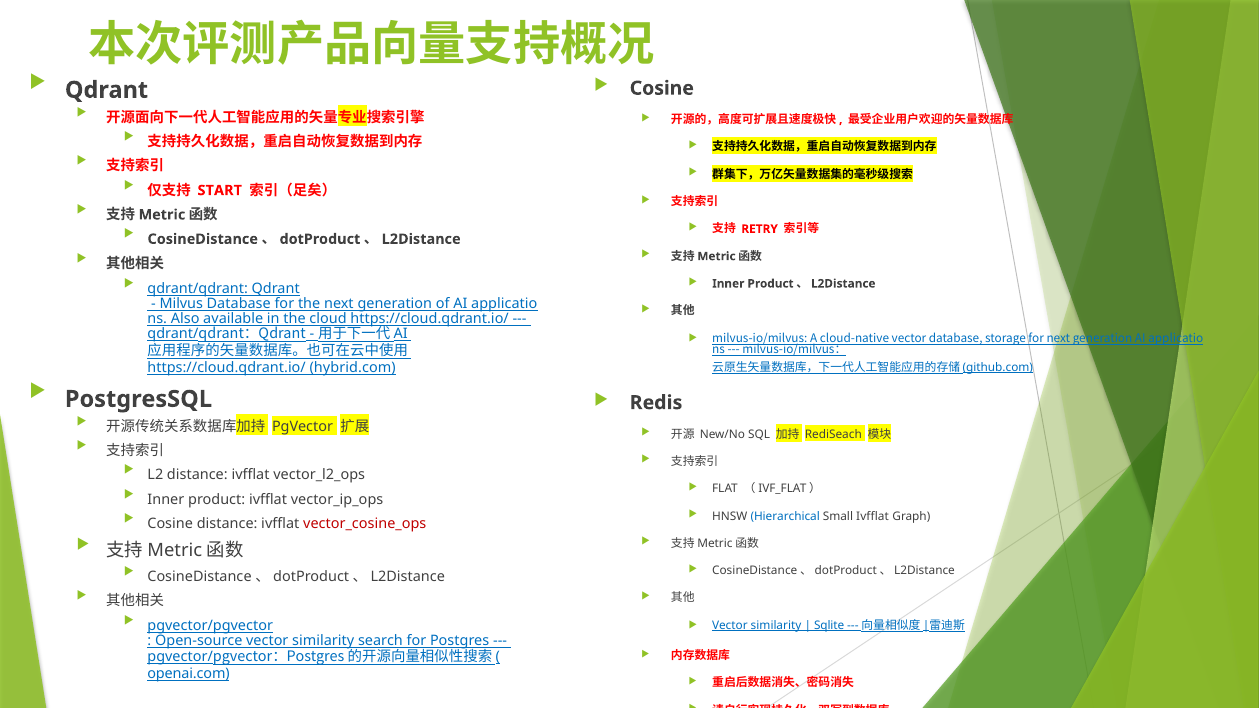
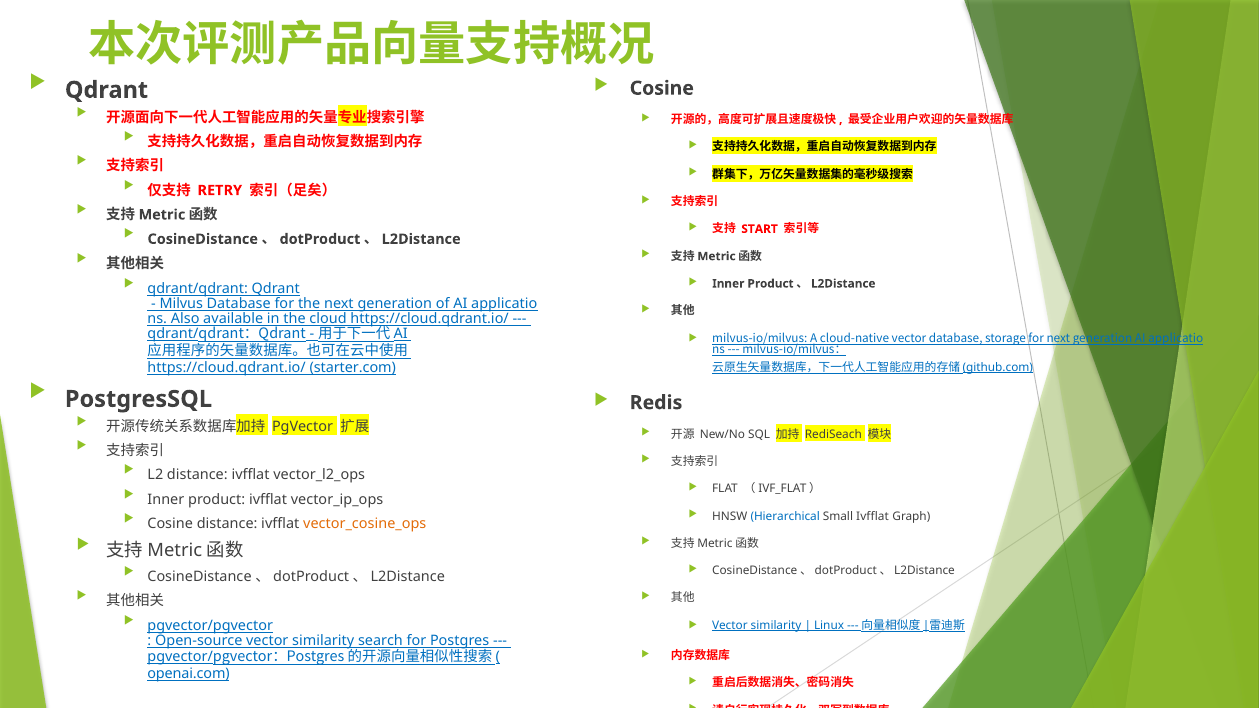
START: START -> RETRY (220, 190)
RETRY: RETRY -> START (760, 229)
hybrid.com: hybrid.com -> starter.com (353, 368)
vector_cosine_ops colour: red -> orange (365, 524)
Sqlite: Sqlite -> Linux (829, 626)
